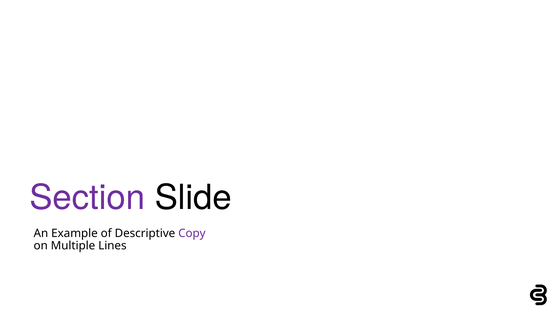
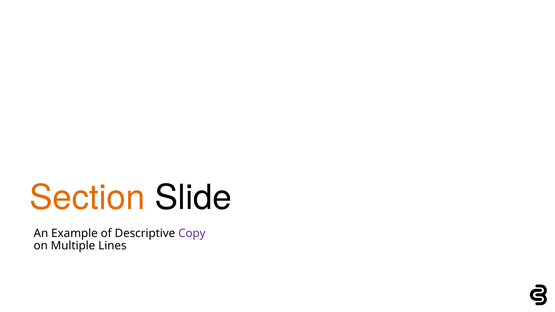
Section colour: purple -> orange (87, 198)
